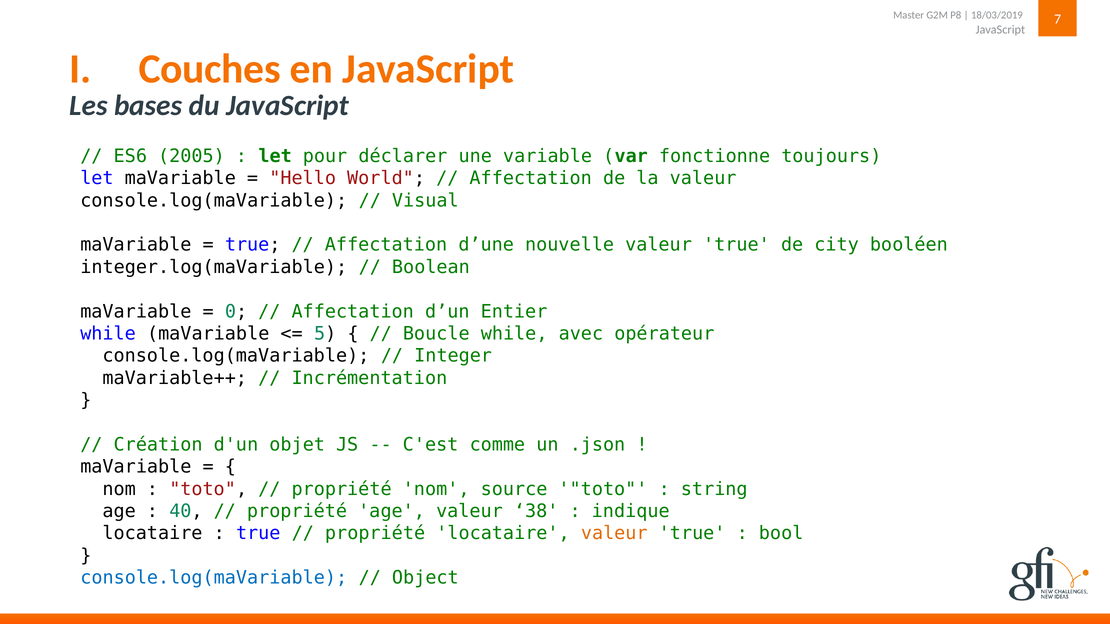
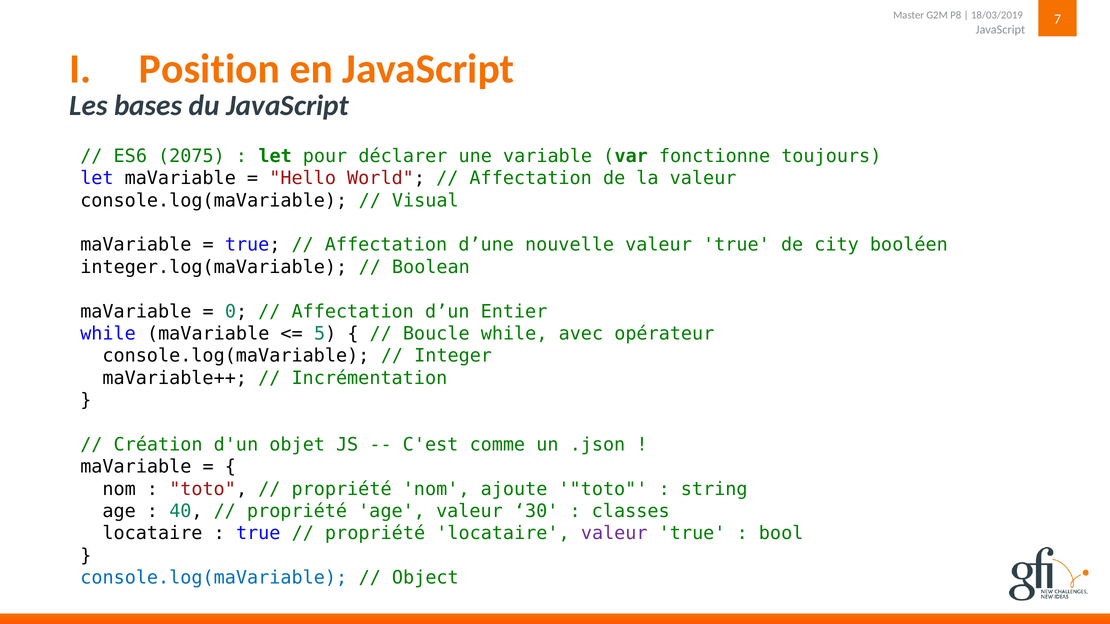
Couches: Couches -> Position (209, 69)
2005: 2005 -> 2075 (191, 156)
source: source -> ajoute (514, 489)
38: 38 -> 30 (536, 511)
indique: indique -> classes (631, 511)
valeur colour: orange -> purple (614, 534)
